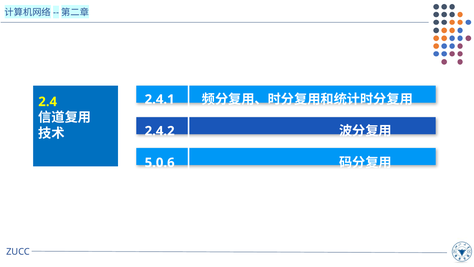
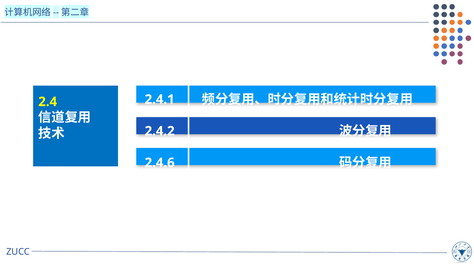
5.0.6: 5.0.6 -> 2.4.6 (160, 163)
